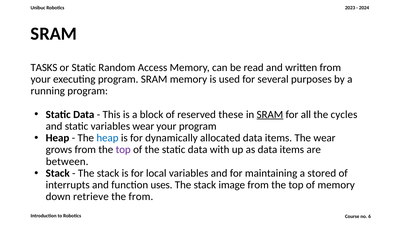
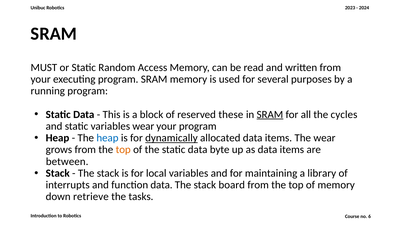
TASKS: TASKS -> MUST (44, 68)
dynamically underline: none -> present (171, 138)
top colour: purple -> orange (123, 150)
with: with -> byte (220, 150)
stored: stored -> library (322, 173)
function uses: uses -> data (162, 185)
image: image -> board (232, 185)
the from: from -> tasks (141, 197)
